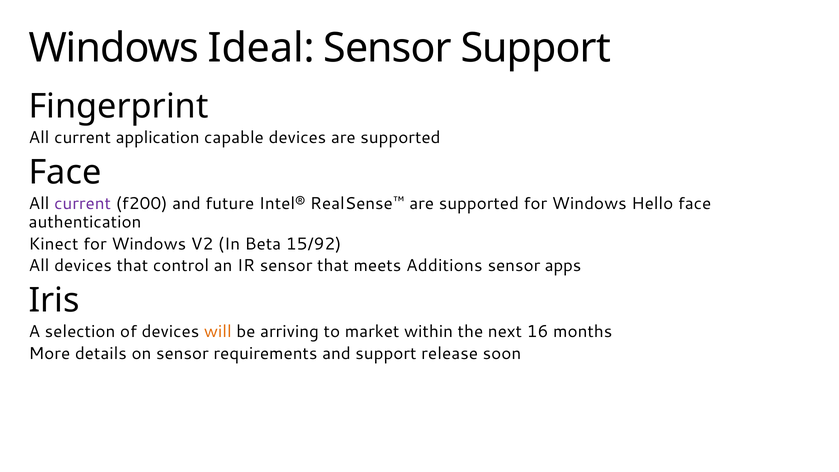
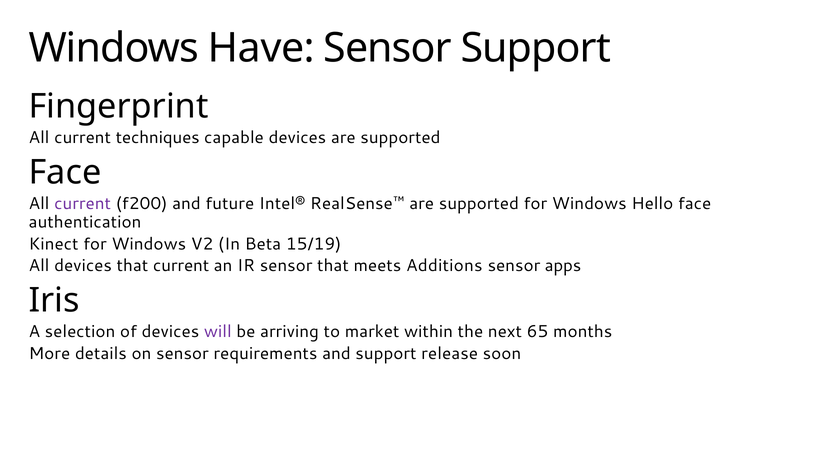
Ideal: Ideal -> Have (261, 48)
application: application -> techniques (158, 138)
15/92: 15/92 -> 15/19 (314, 244)
that control: control -> current (181, 266)
will colour: orange -> purple (218, 332)
16: 16 -> 65 (538, 332)
